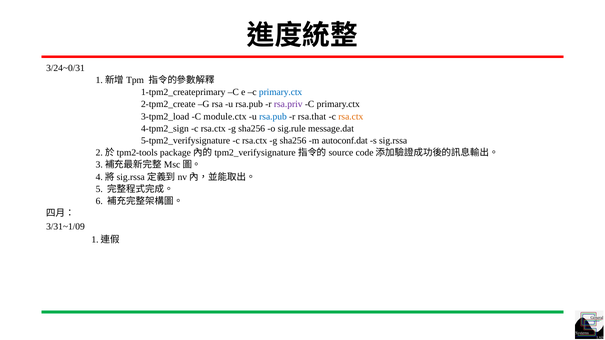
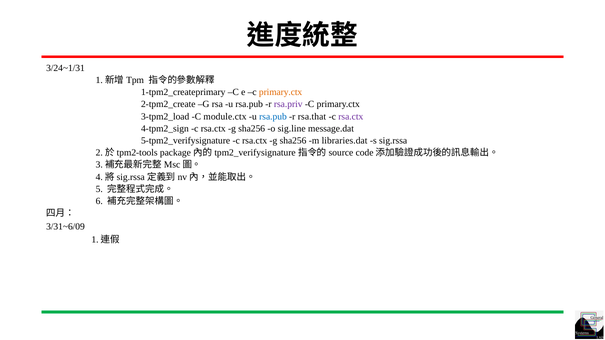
3/24~0/31: 3/24~0/31 -> 3/24~1/31 (65, 68)
primary.ctx colour: blue -> orange (281, 92)
rsa.ctx colour: orange -> purple (351, 117)
sig.rule: sig.rule -> sig.line (292, 129)
autoconf.dat: autoconf.dat -> libraries.dat (345, 141)
3/31~1/09: 3/31~1/09 -> 3/31~6/09 (65, 227)
